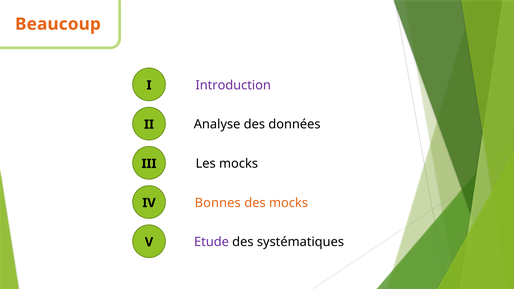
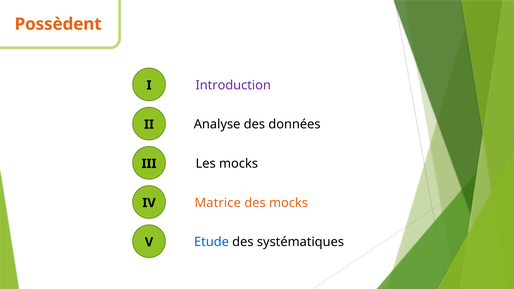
Beaucoup: Beaucoup -> Possèdent (58, 24)
Bonnes: Bonnes -> Matrice (218, 203)
Etude colour: purple -> blue (212, 242)
